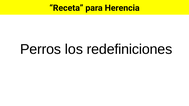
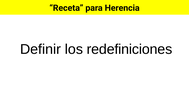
Perros: Perros -> Definir (40, 49)
